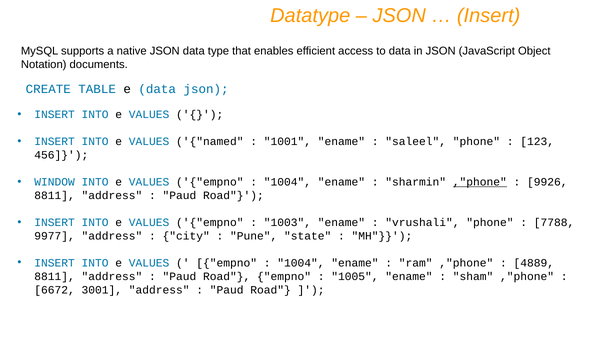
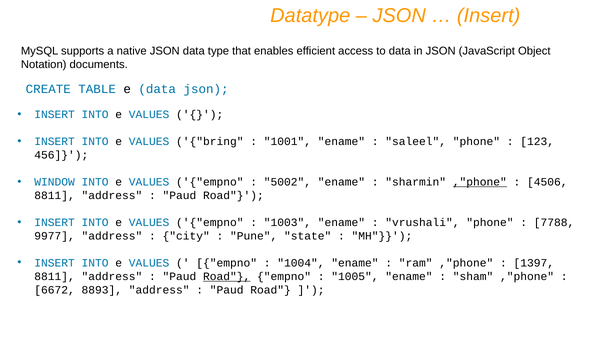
named: named -> bring (210, 142)
1004: 1004 -> 5002 (287, 182)
9926: 9926 -> 4506 (547, 182)
4889: 4889 -> 1397 (534, 263)
Road underline: none -> present (227, 277)
3001: 3001 -> 8893 (102, 290)
